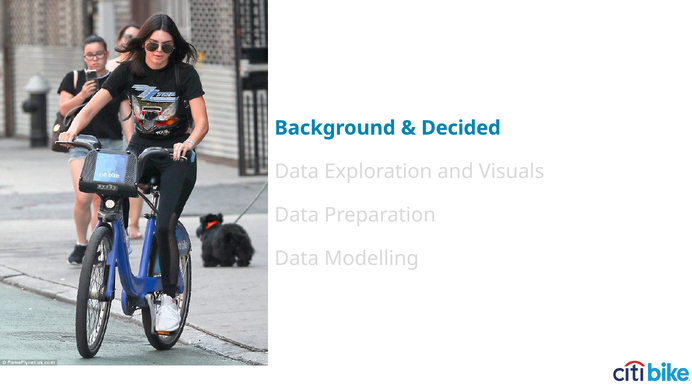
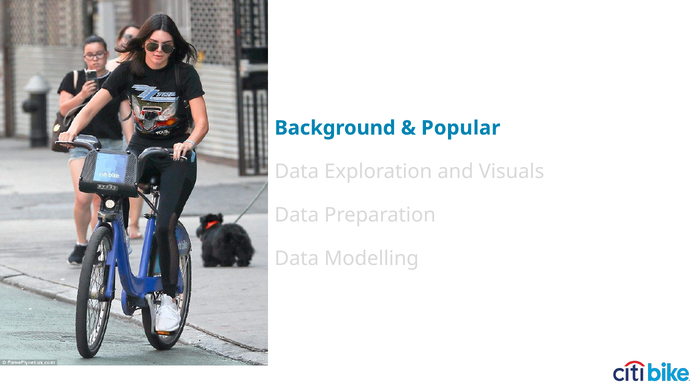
Decided: Decided -> Popular (461, 128)
